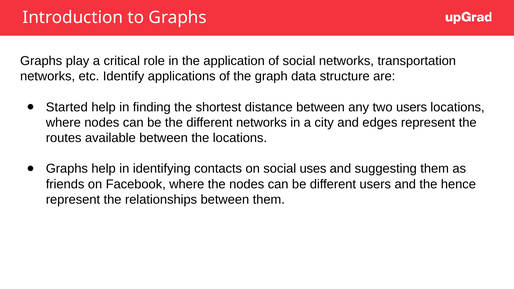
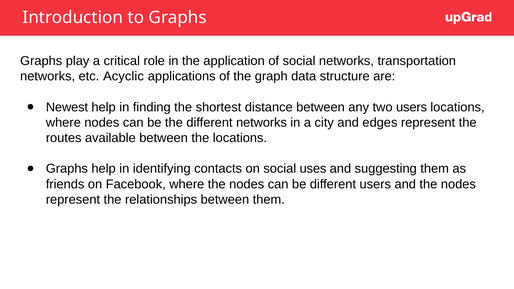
Identify: Identify -> Acyclic (124, 76)
Started: Started -> Newest (67, 107)
and the hence: hence -> nodes (458, 184)
